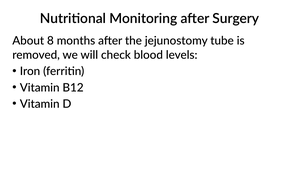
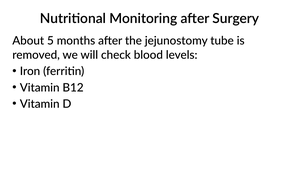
8: 8 -> 5 (50, 41)
